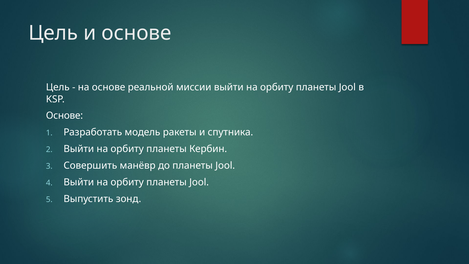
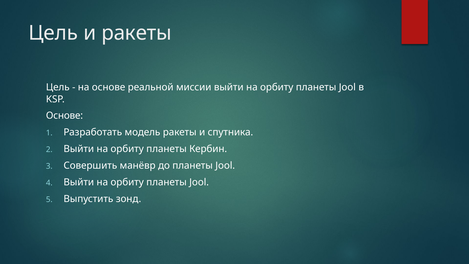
и основе: основе -> ракеты (137, 33)
